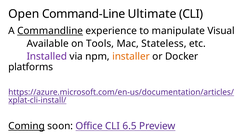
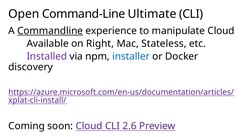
manipulate Visual: Visual -> Cloud (221, 31)
Tools: Tools -> Right (100, 44)
installer colour: orange -> blue (131, 56)
platforms: platforms -> discovery (31, 67)
Coming underline: present -> none (27, 126)
soon Office: Office -> Cloud (89, 126)
6.5: 6.5 -> 2.6 (130, 126)
